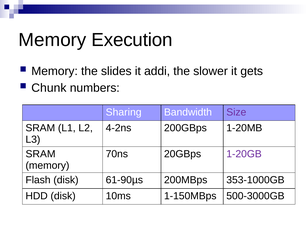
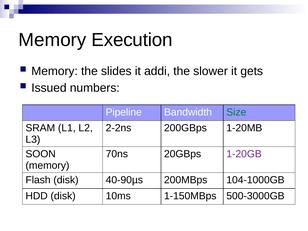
Chunk: Chunk -> Issued (49, 88)
Sharing: Sharing -> Pipeline (124, 112)
Size colour: purple -> green (236, 112)
4-2ns: 4-2ns -> 2-2ns (119, 128)
SRAM: SRAM -> SOON (41, 154)
61-90µs: 61-90µs -> 40-90µs (124, 180)
353-1000GB: 353-1000GB -> 104-1000GB (255, 180)
